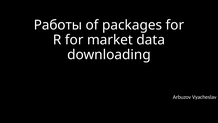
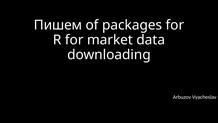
Работы: Работы -> Пишем (58, 25)
